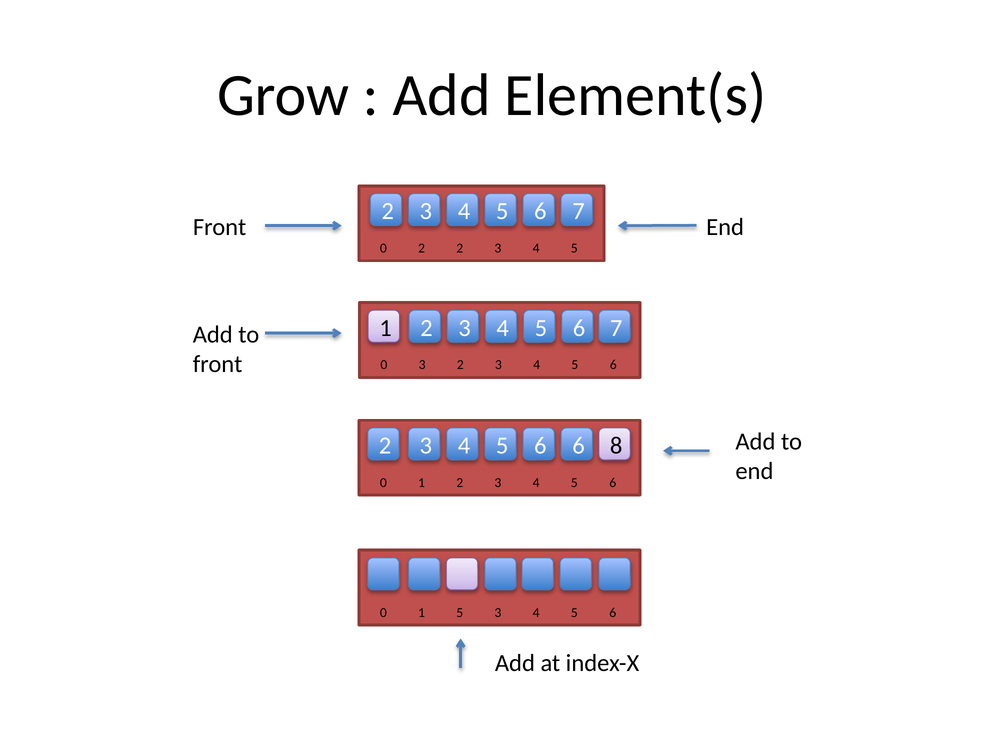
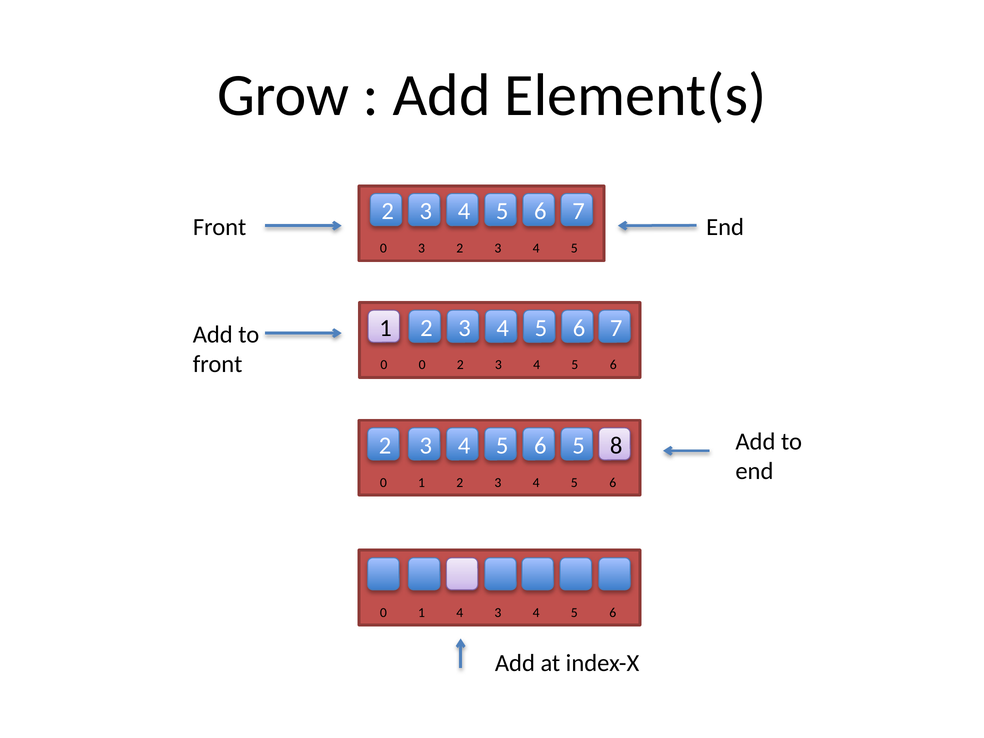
0 2: 2 -> 3 (422, 248)
0 3: 3 -> 0 (422, 365)
6 6: 6 -> 5 (578, 446)
1 5: 5 -> 4 (460, 613)
